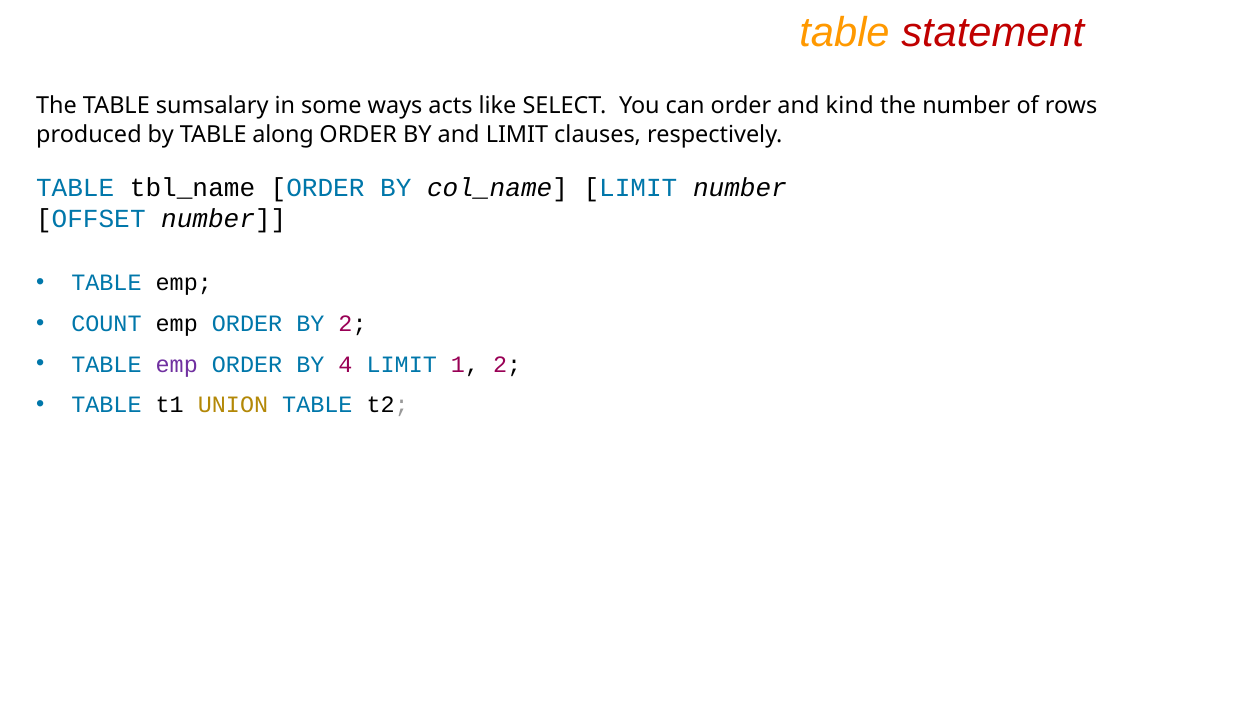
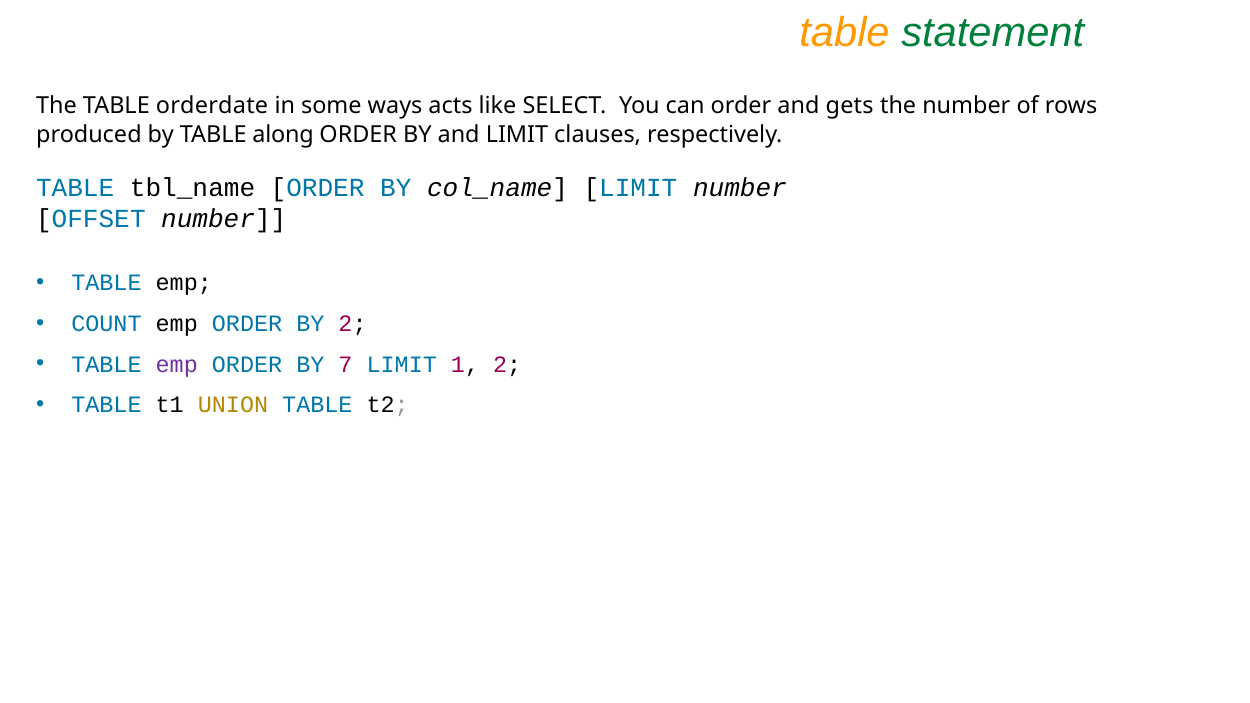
statement colour: red -> green (993, 33)
sumsalary: sumsalary -> orderdate (212, 106)
kind: kind -> gets (850, 106)
4: 4 -> 7 (345, 364)
